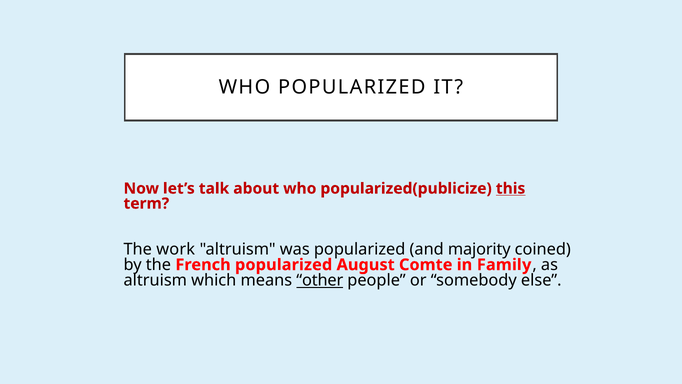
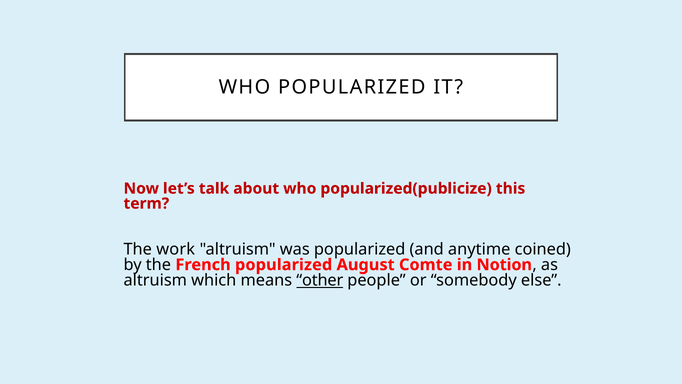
this underline: present -> none (511, 188)
majority: majority -> anytime (479, 249)
Family: Family -> Notion (504, 265)
